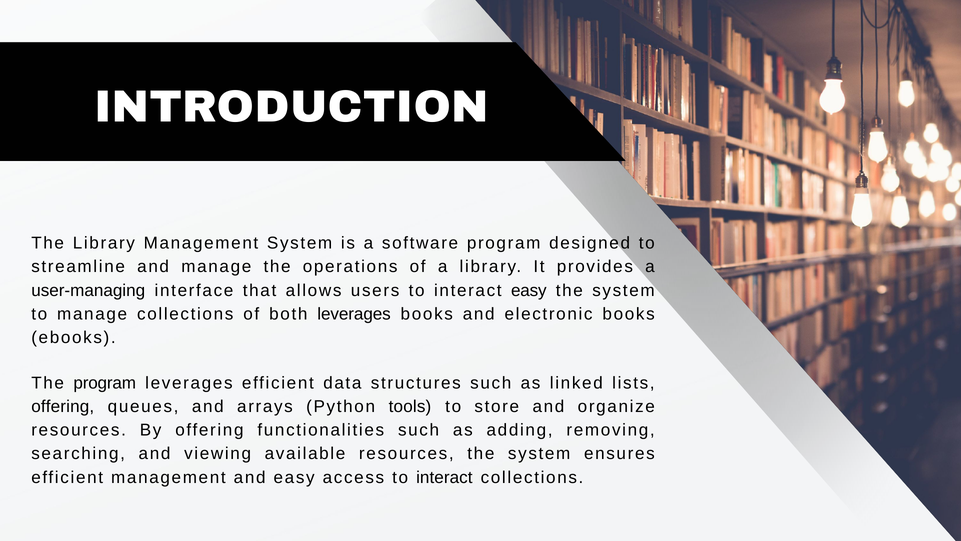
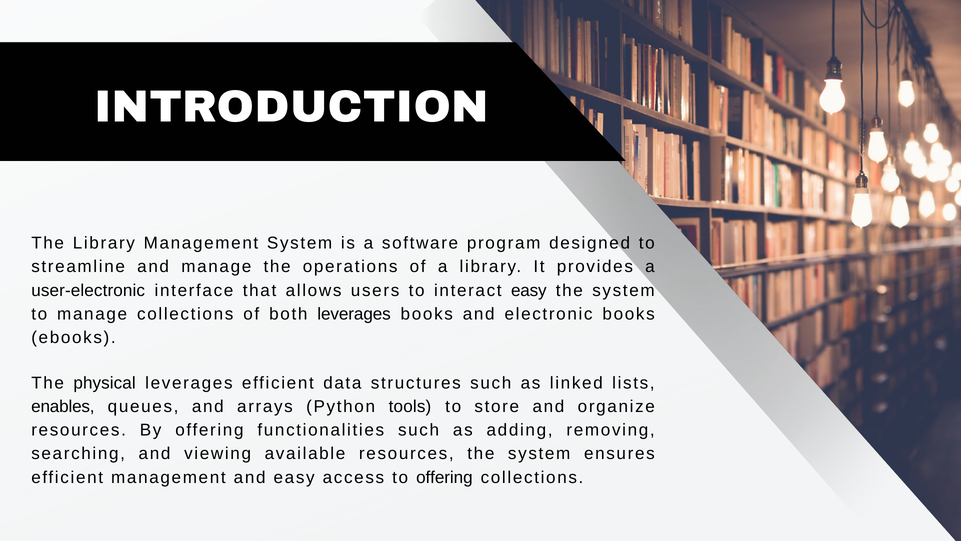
user-managing: user-managing -> user-electronic (88, 290)
The program: program -> physical (105, 383)
offering: offering -> enables (63, 406)
access to interact: interact -> offering (444, 477)
